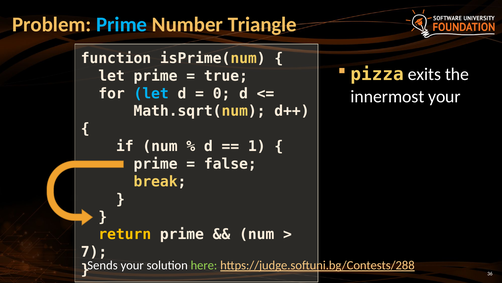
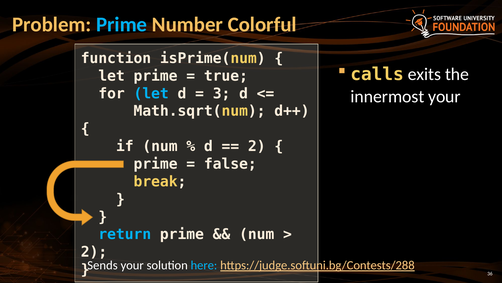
Triangle: Triangle -> Colorful (262, 24)
pizza: pizza -> calls (377, 74)
0: 0 -> 3 (222, 93)
1: 1 -> 2 (257, 146)
return colour: yellow -> light blue (125, 234)
7: 7 -> 2 (94, 252)
here colour: light green -> light blue (204, 265)
